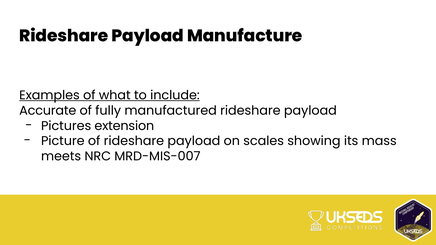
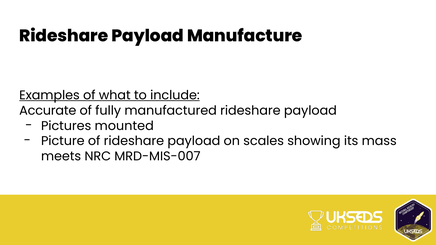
extension: extension -> mounted (124, 126)
